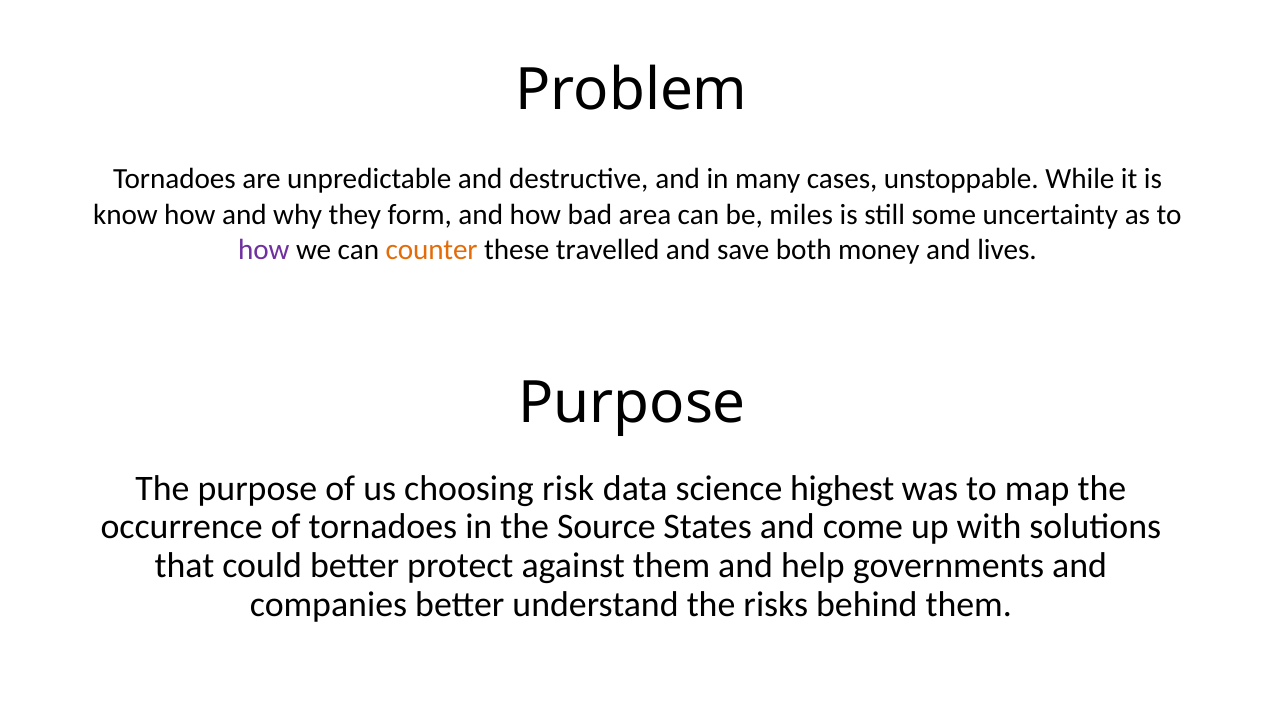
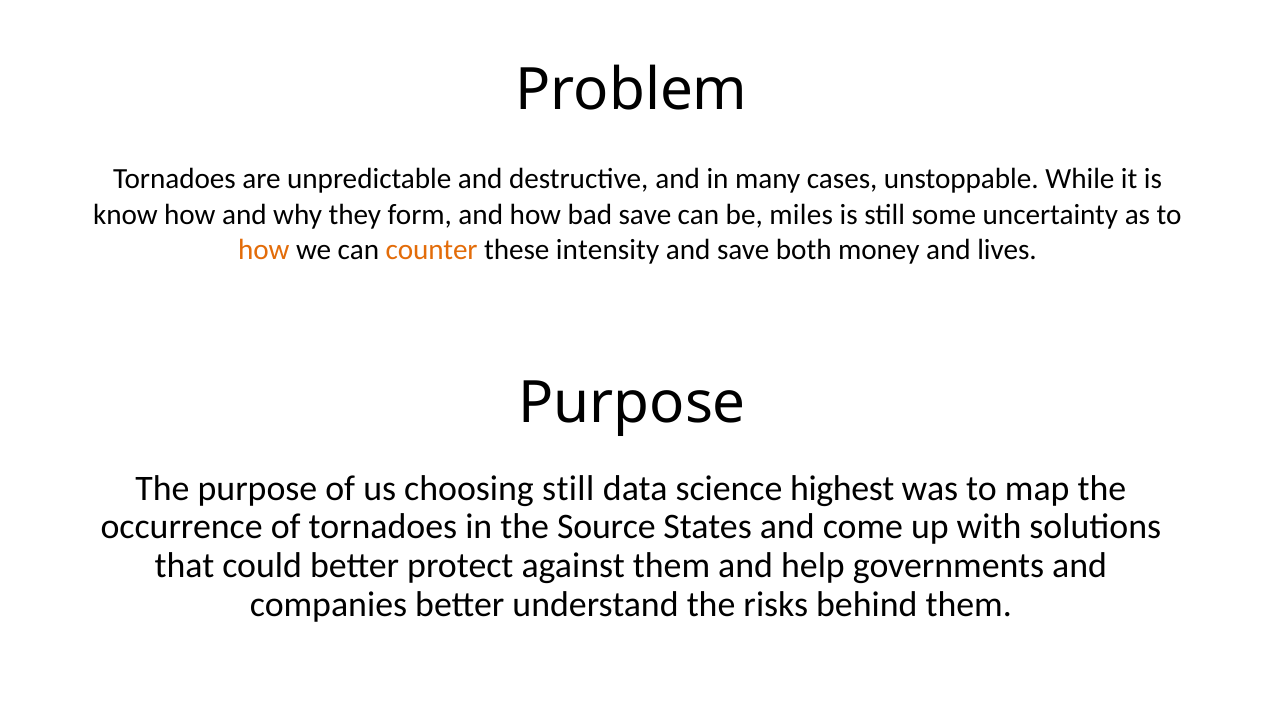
bad area: area -> save (645, 214)
how colour: purple -> orange (264, 249)
travelled: travelled -> intensity (608, 249)
choosing risk: risk -> still (568, 488)
